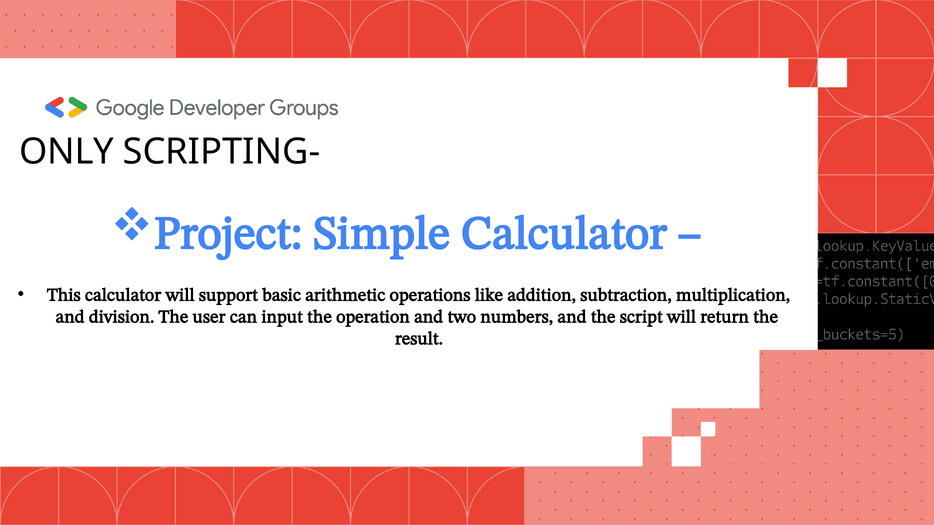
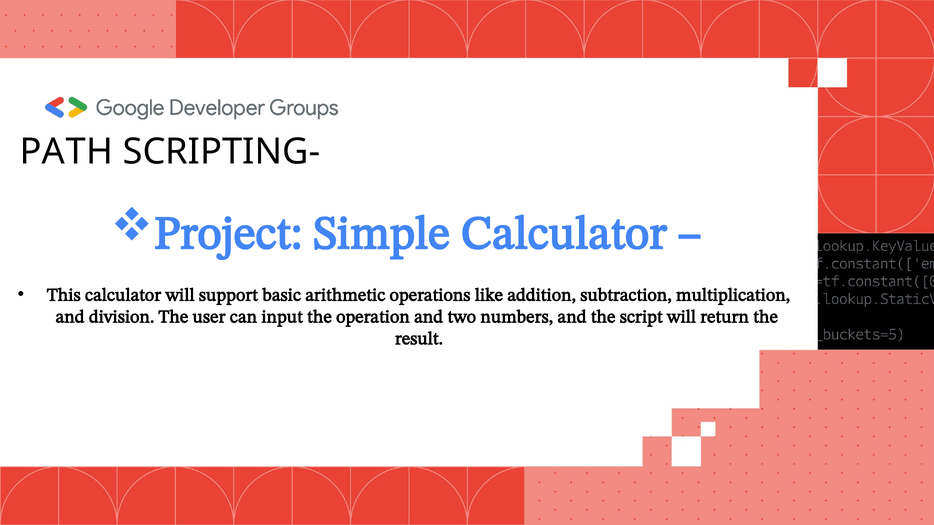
ONLY: ONLY -> PATH (66, 152)
